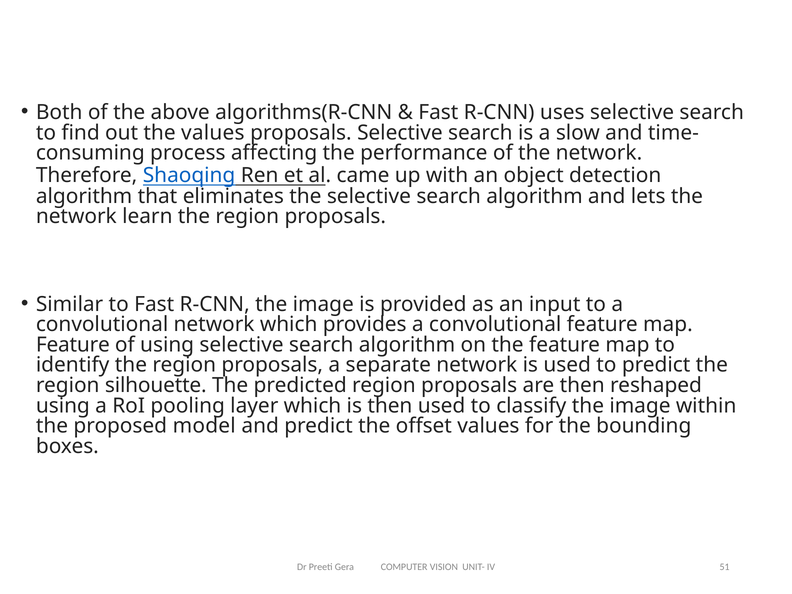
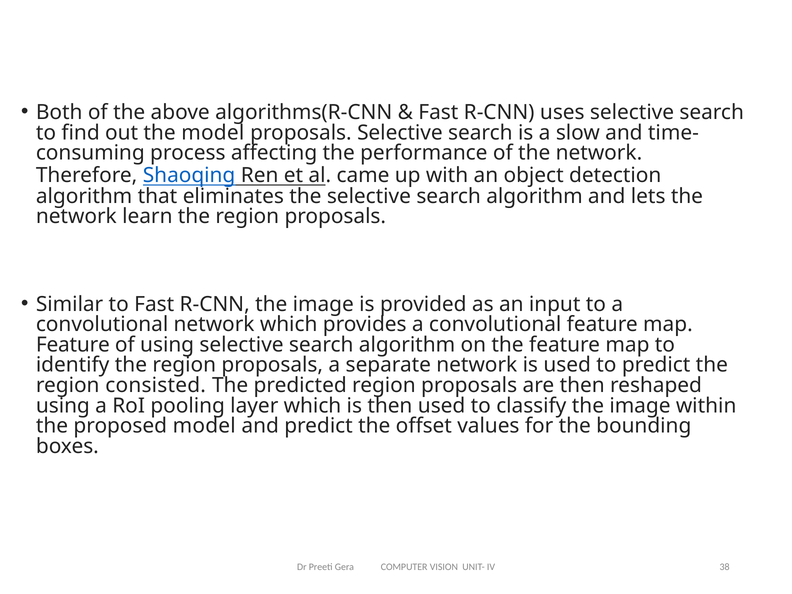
the values: values -> model (213, 133)
silhouette: silhouette -> consisted (156, 385)
51: 51 -> 38 (725, 567)
